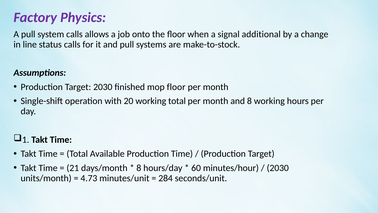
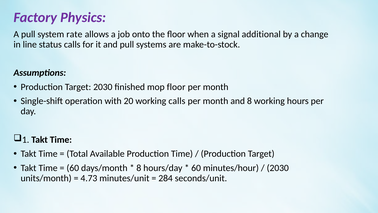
system calls: calls -> rate (74, 34)
working total: total -> calls (177, 101)
21: 21 -> 60 (73, 168)
